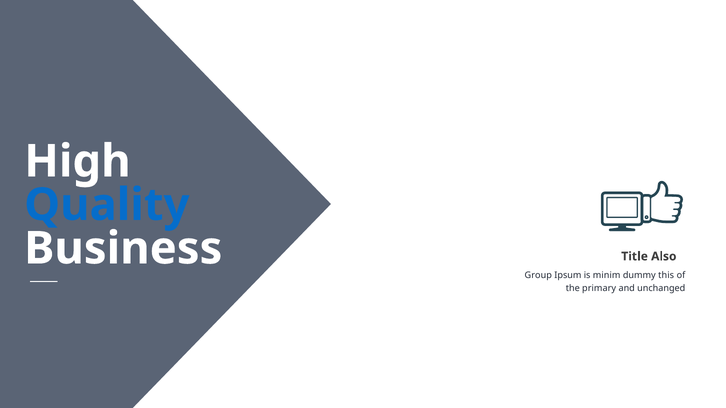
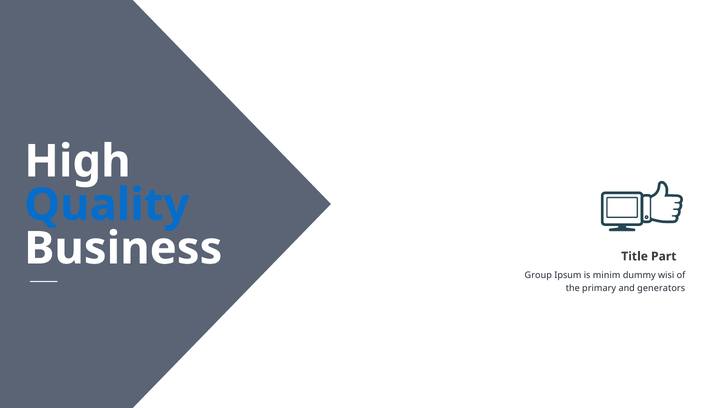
this: this -> wisi (666, 275)
Also: Also -> Part (664, 257)
unchanged: unchanged -> generators (661, 288)
